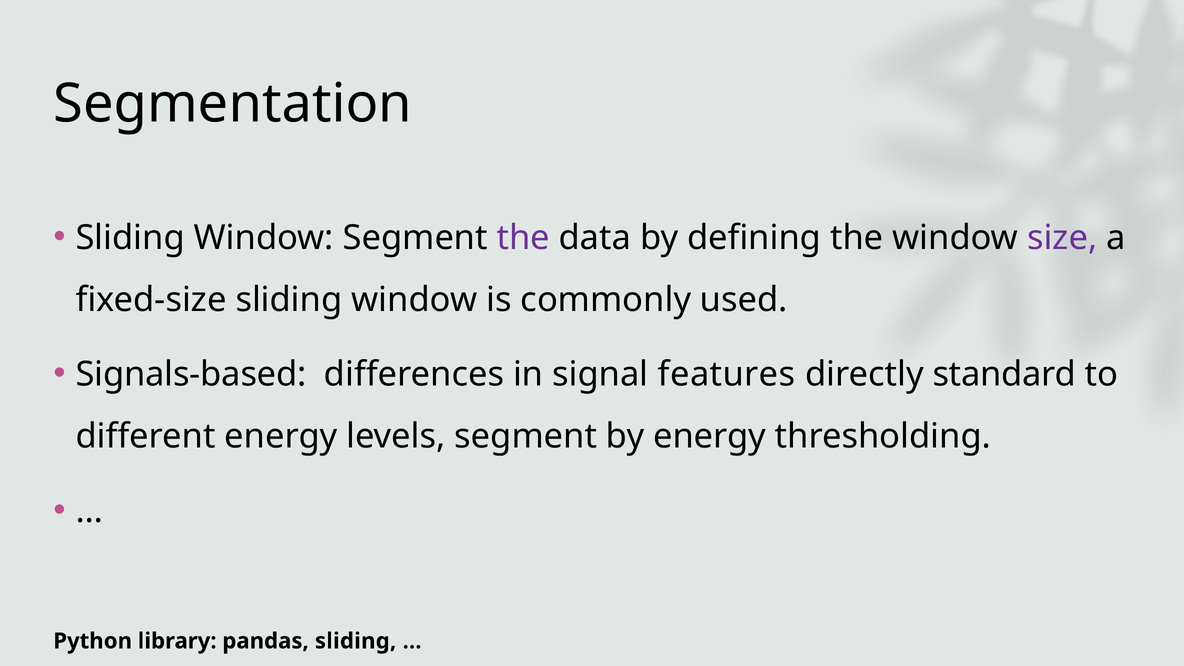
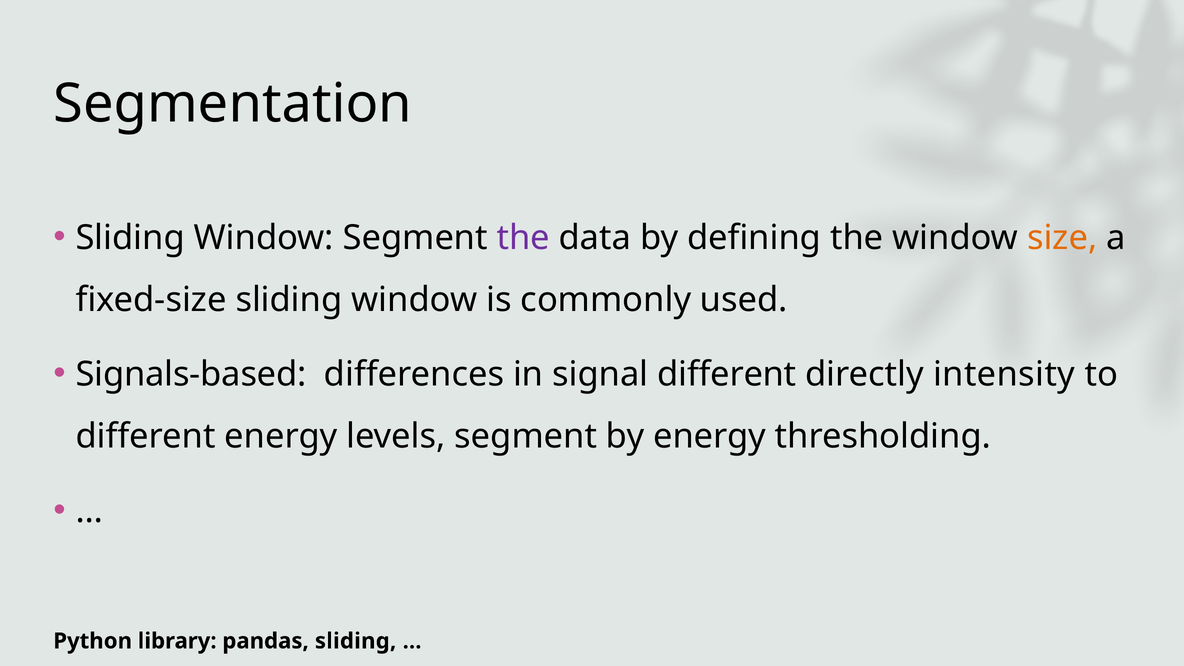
size colour: purple -> orange (1062, 238)
signal features: features -> different (727, 374)
standard: standard -> intensity (1004, 374)
